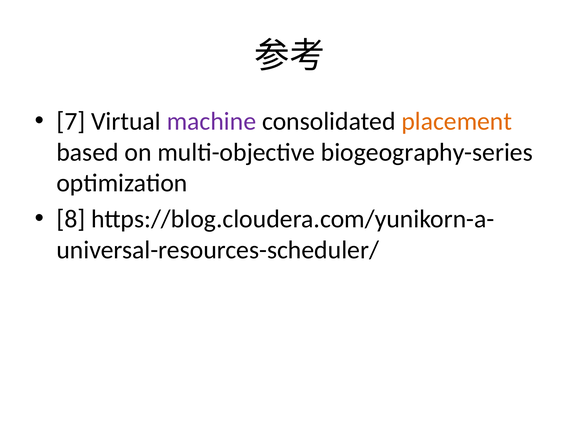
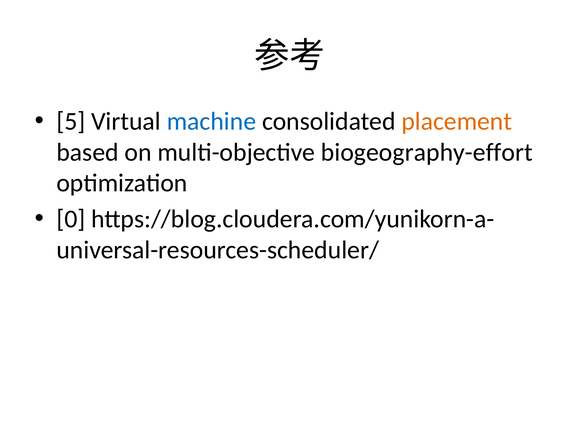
7: 7 -> 5 (71, 121)
machine colour: purple -> blue (211, 121)
biogeography-series: biogeography-series -> biogeography-effort (427, 152)
8: 8 -> 0 (71, 219)
